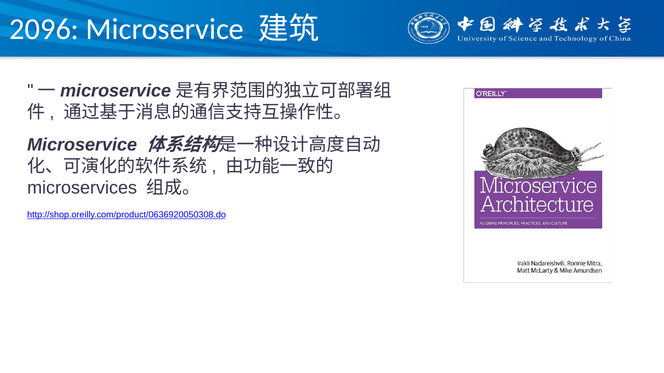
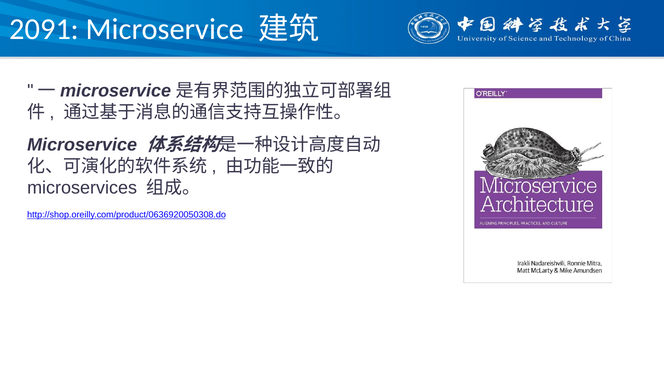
2096: 2096 -> 2091 (44, 29)
